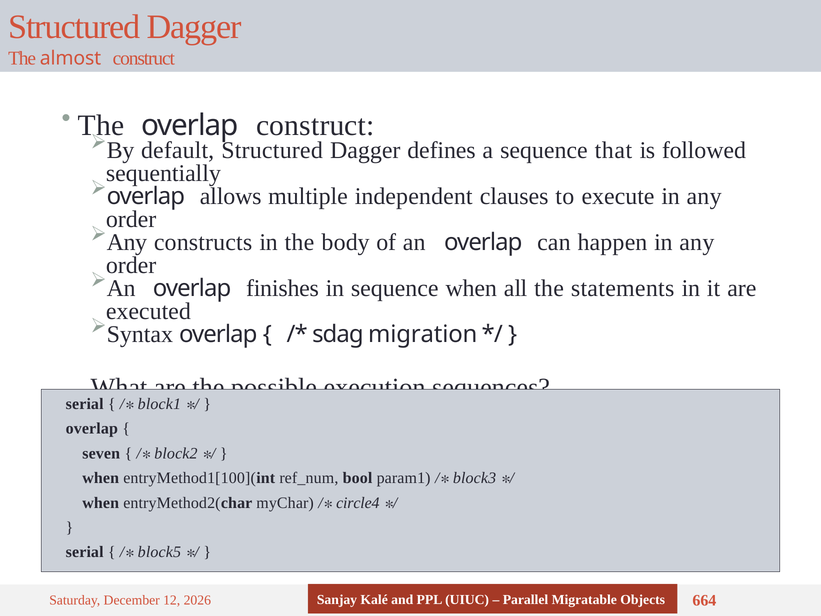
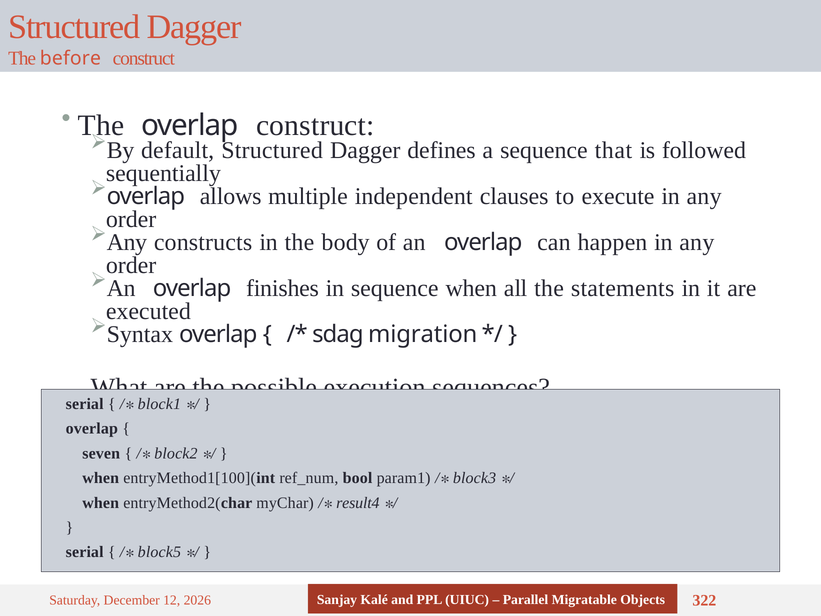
almost: almost -> before (70, 58)
circle4: circle4 -> result4 (358, 503)
664: 664 -> 322 (704, 600)
